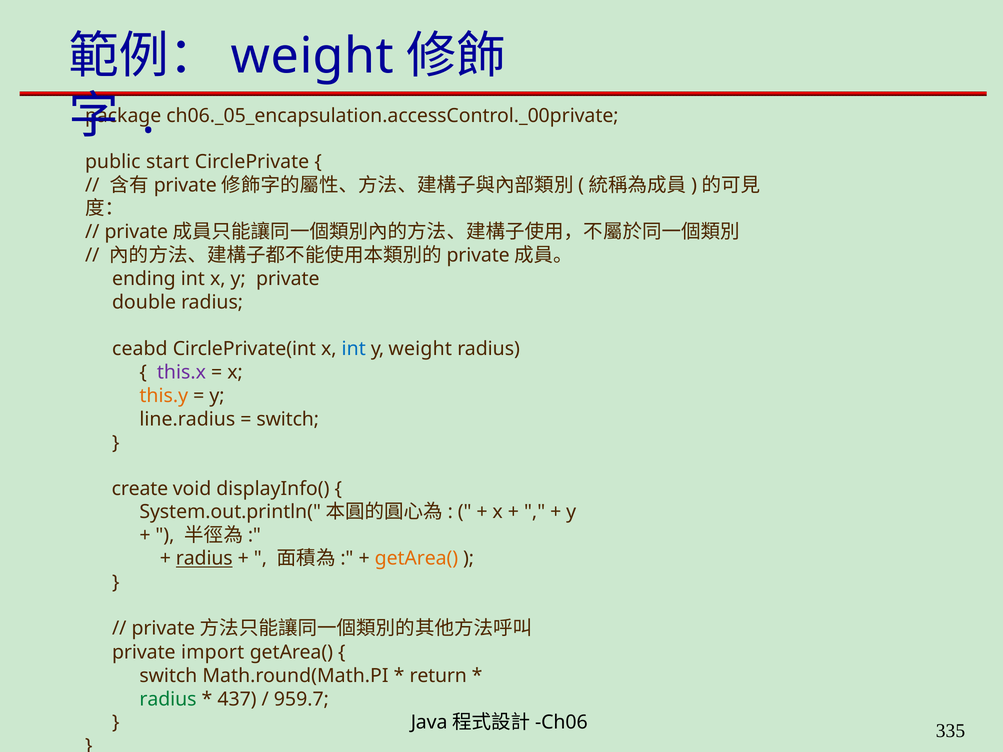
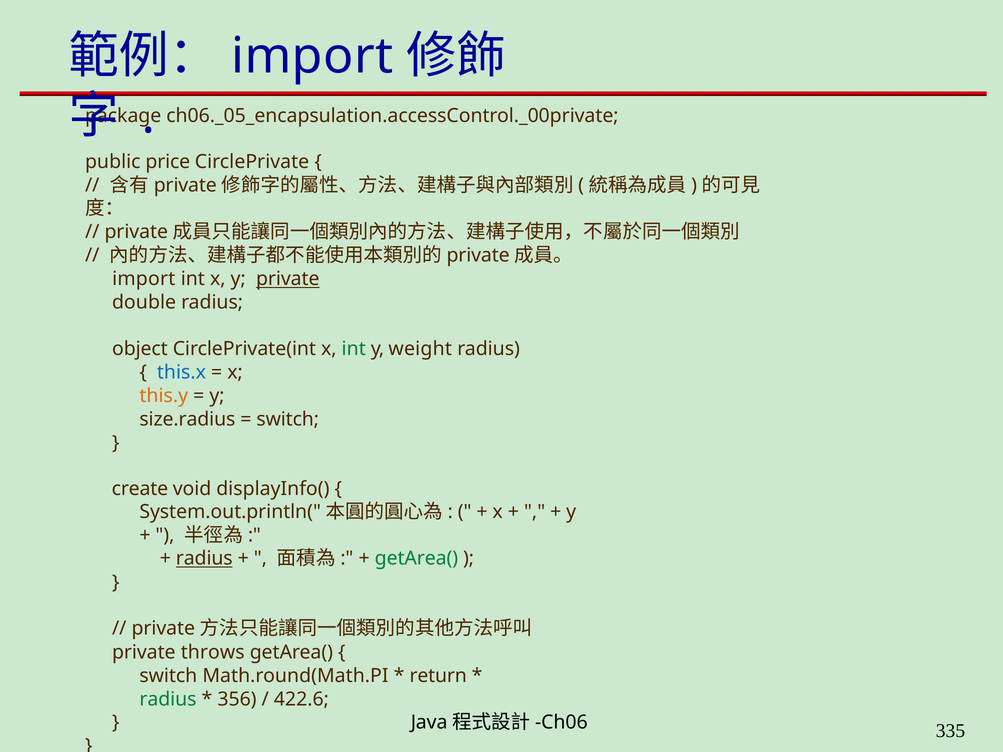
weight: weight -> import (312, 56)
start: start -> price (168, 162)
ending: ending -> import (144, 279)
private underline: none -> present (288, 279)
ceabd: ceabd -> object (140, 349)
int colour: blue -> green (354, 349)
this.x colour: purple -> blue (181, 372)
line.radius: line.radius -> size.radius (187, 419)
getArea( colour: orange -> green (416, 559)
import: import -> throws (213, 653)
437: 437 -> 356 (237, 699)
959.7: 959.7 -> 422.6 (301, 699)
